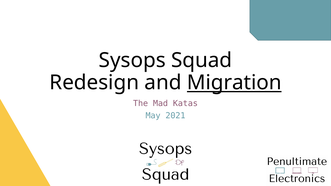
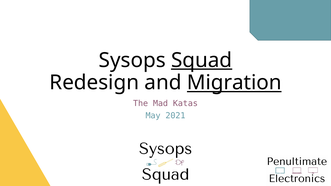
Squad underline: none -> present (202, 60)
